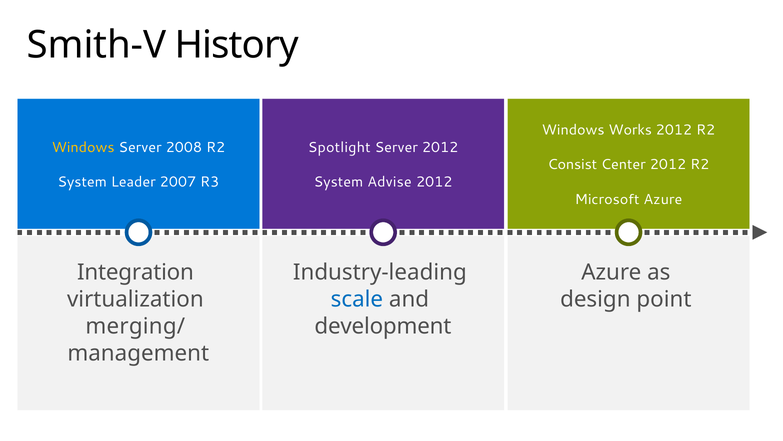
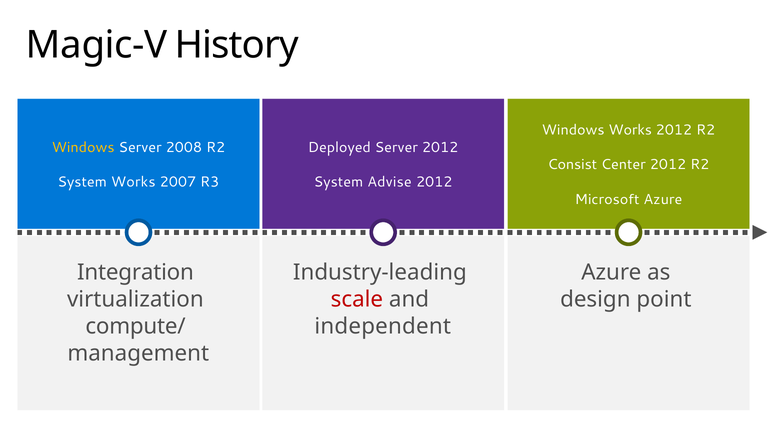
Smith-V: Smith-V -> Magic-V (97, 45)
Spotlight: Spotlight -> Deployed (339, 147)
System Leader: Leader -> Works (133, 182)
scale colour: blue -> red (357, 299)
merging/: merging/ -> compute/ (136, 326)
development: development -> independent (383, 326)
